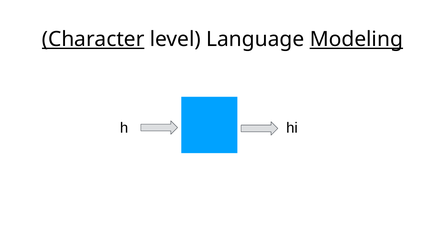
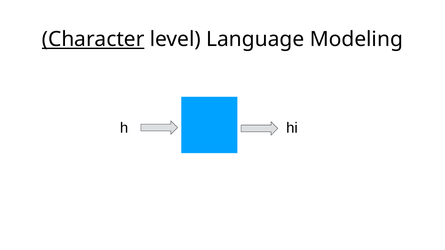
Modeling underline: present -> none (356, 39)
